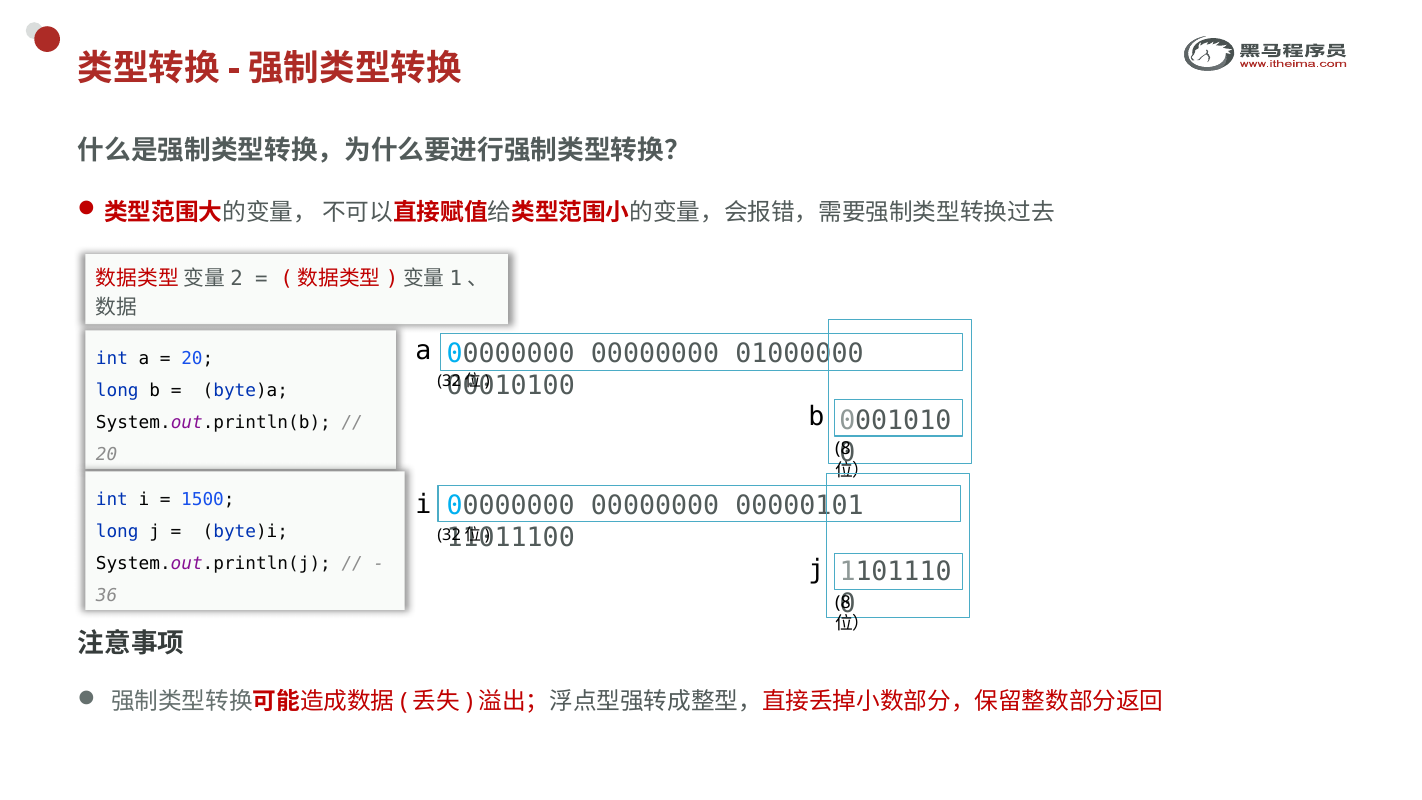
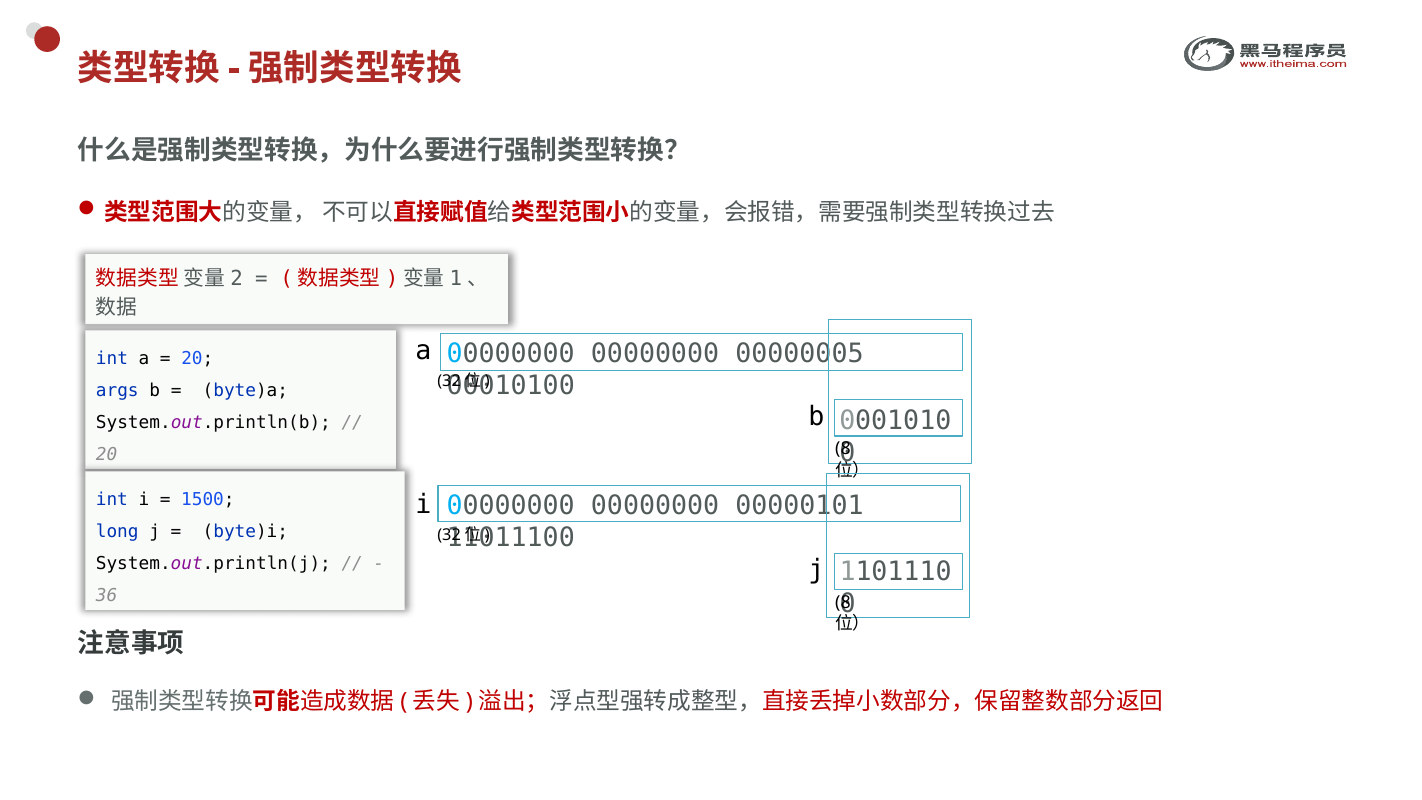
01000000: 01000000 -> 00000005 (799, 353)
long: long -> args (117, 390)
